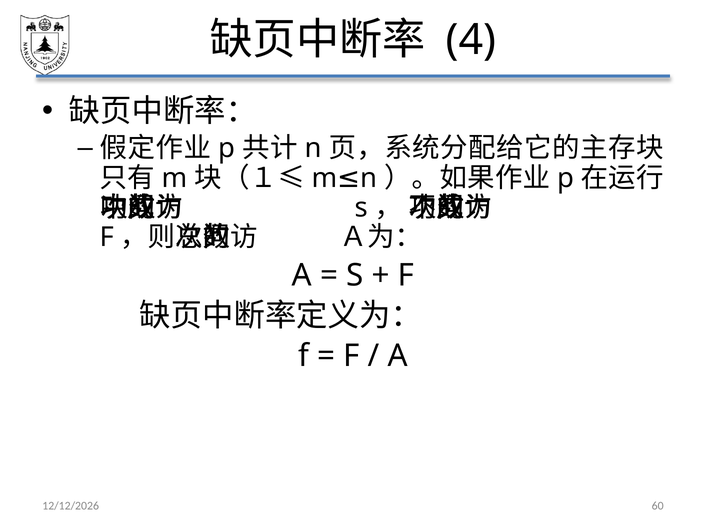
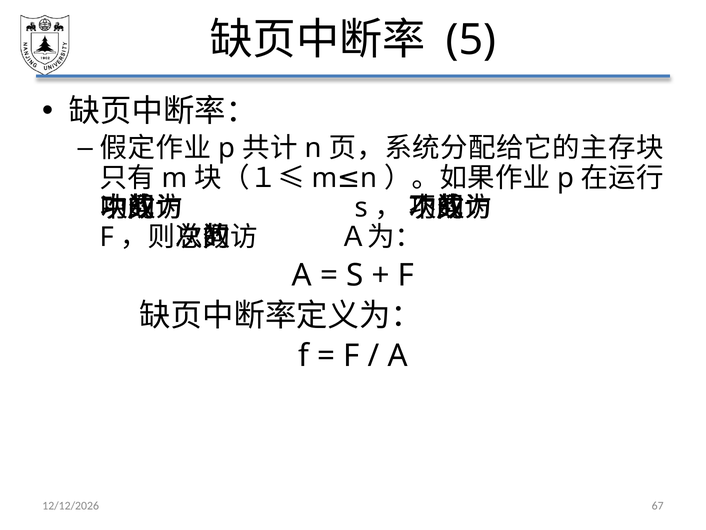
4: 4 -> 5 (471, 40)
60: 60 -> 67 (658, 506)
